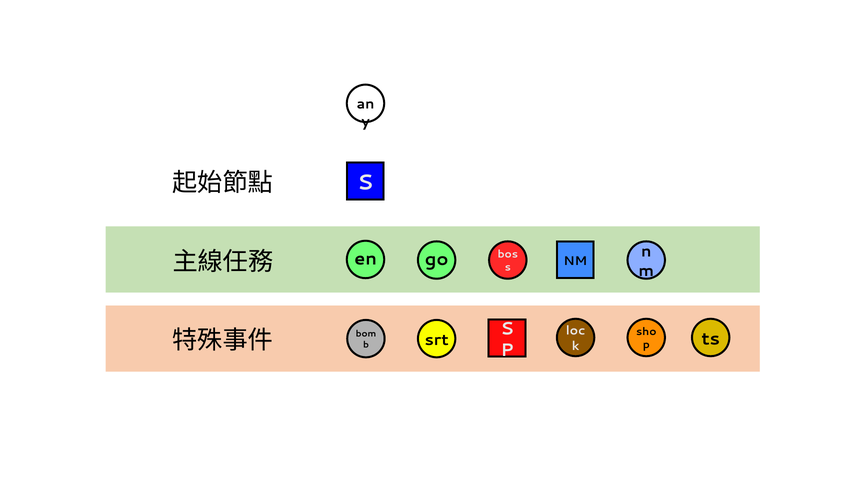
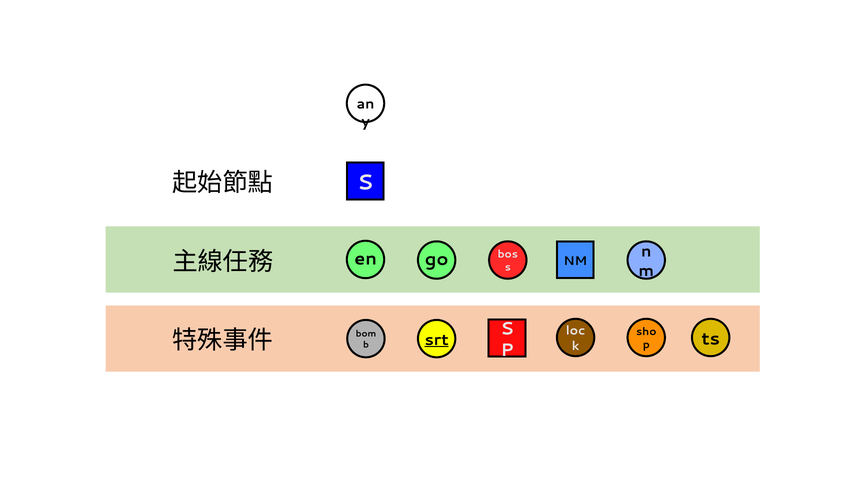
srt underline: none -> present (437, 340)
